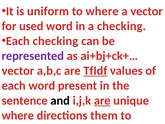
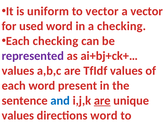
to where: where -> vector (102, 11)
vector: vector -> values (18, 71)
TfIdf underline: present -> none (95, 71)
and colour: black -> blue (60, 100)
where: where -> values (18, 115)
directions them: them -> word (104, 115)
